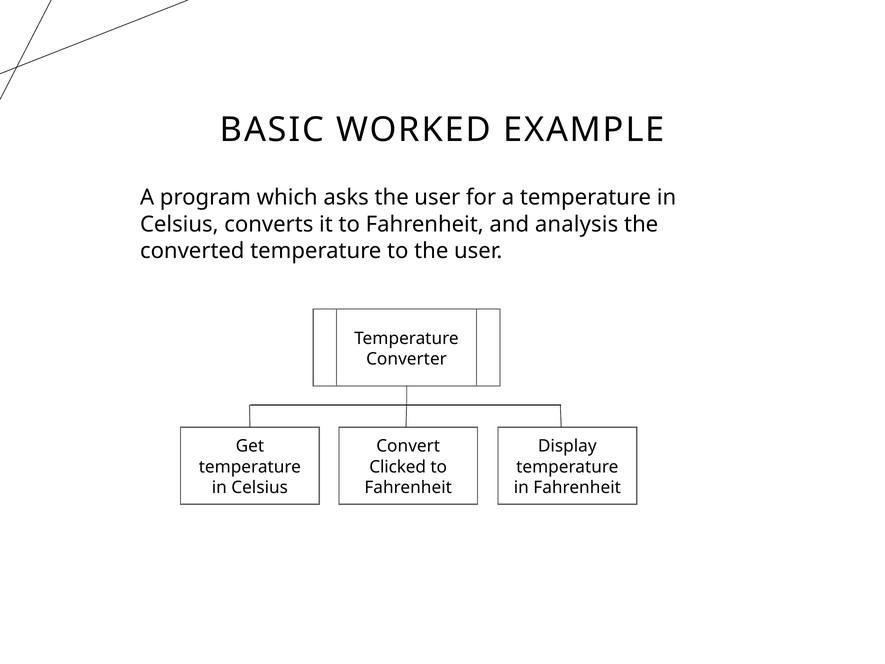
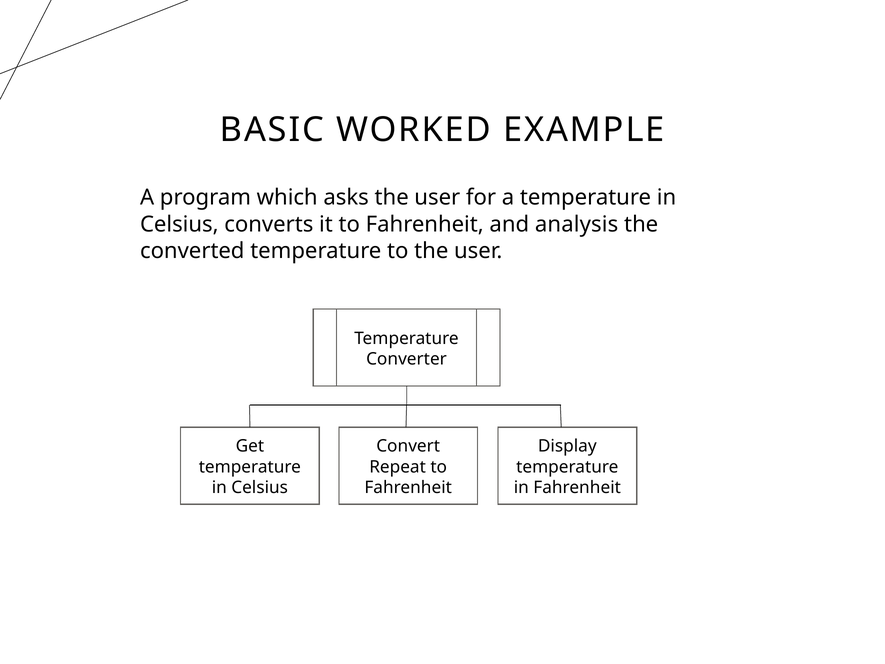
Clicked: Clicked -> Repeat (398, 467)
